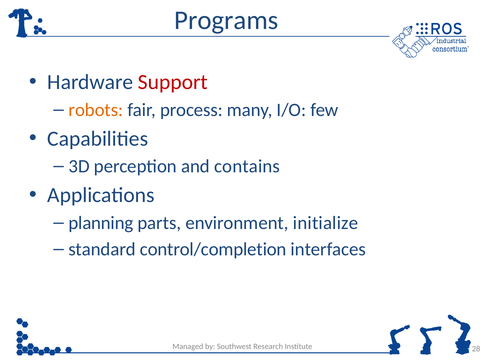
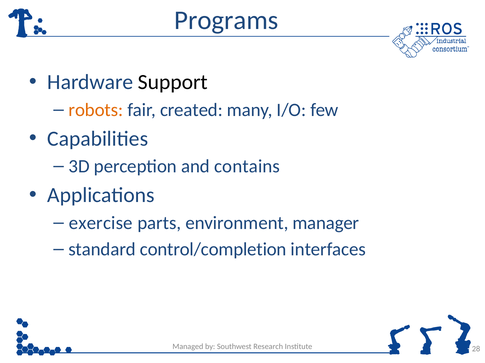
Support colour: red -> black (173, 82)
process: process -> created (191, 110)
planning: planning -> exercise (101, 223)
initialize: initialize -> manager (326, 223)
